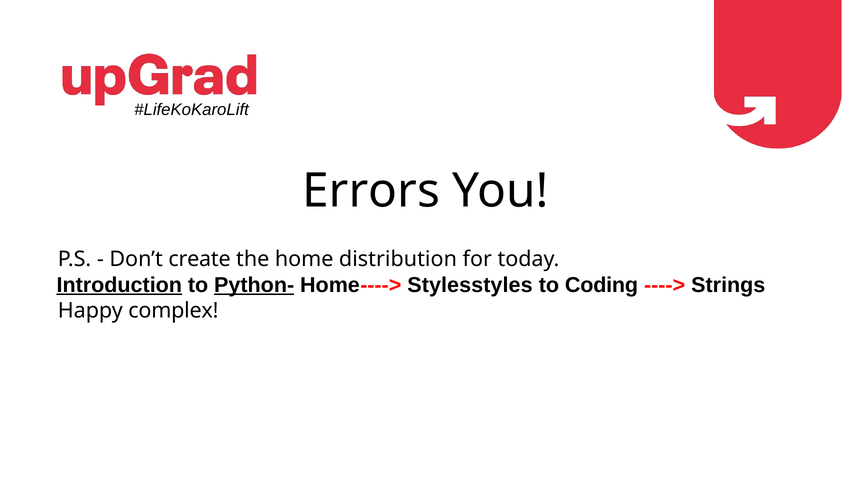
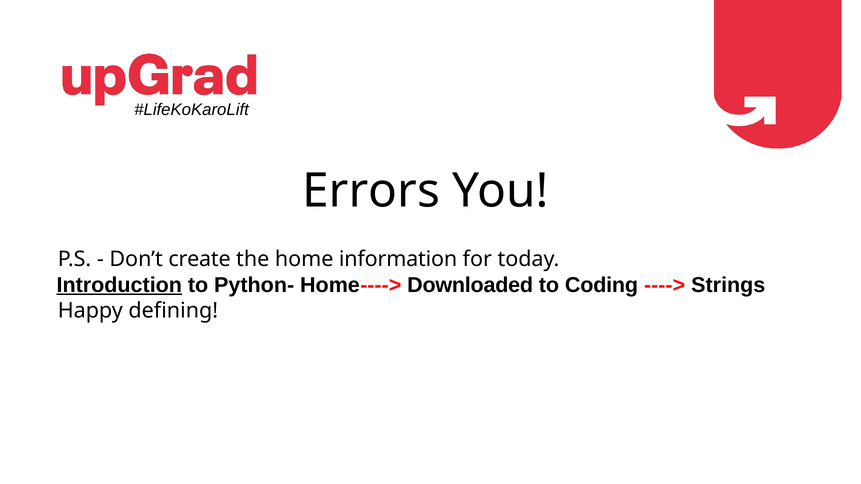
distribution: distribution -> information (398, 259)
Python- underline: present -> none (254, 285)
Stylesstyles: Stylesstyles -> Downloaded (470, 285)
complex: complex -> defining (173, 311)
